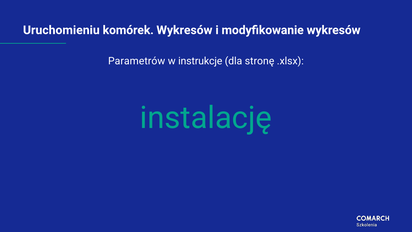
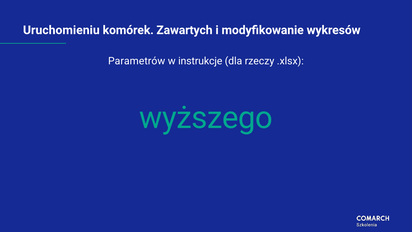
komórek Wykresów: Wykresów -> Zawartych (184, 30)
stronę: stronę -> rzeczy (260, 61)
instalację: instalację -> wyższego (206, 118)
